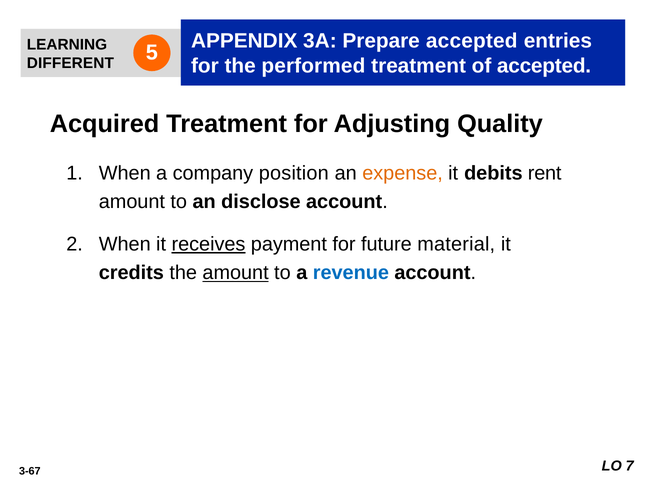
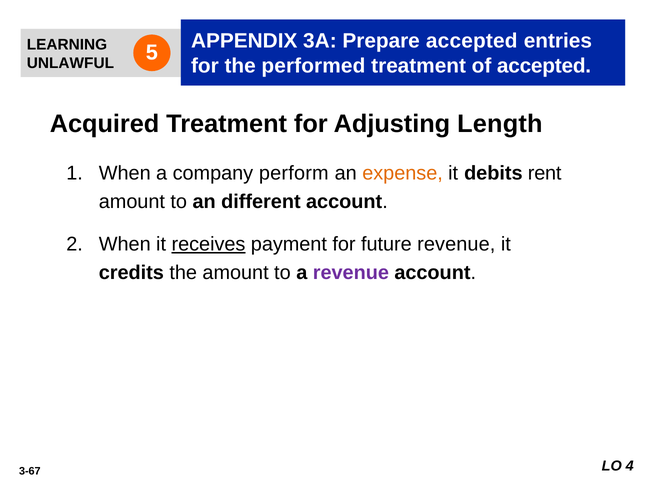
DIFFERENT: DIFFERENT -> UNLAWFUL (70, 63)
Quality: Quality -> Length (500, 124)
position: position -> perform (294, 173)
disclose: disclose -> different (261, 202)
future material: material -> revenue (456, 244)
amount underline: present -> none (236, 273)
revenue colour: blue -> purple (351, 273)
7: 7 -> 4 (630, 466)
